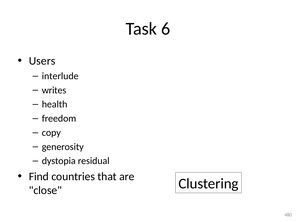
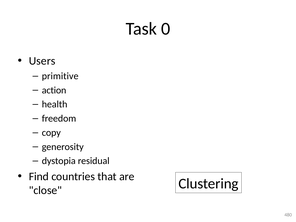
6: 6 -> 0 (166, 29)
interlude: interlude -> primitive (60, 76)
writes: writes -> action (54, 90)
